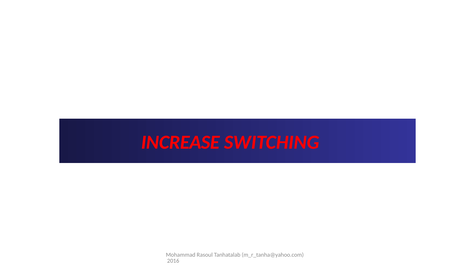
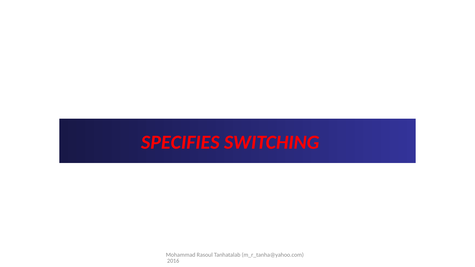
INCREASE: INCREASE -> SPECIFIES (180, 142)
